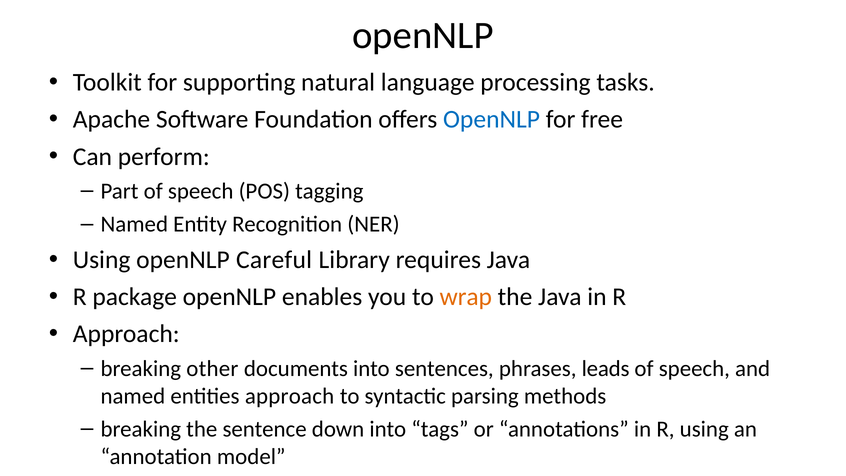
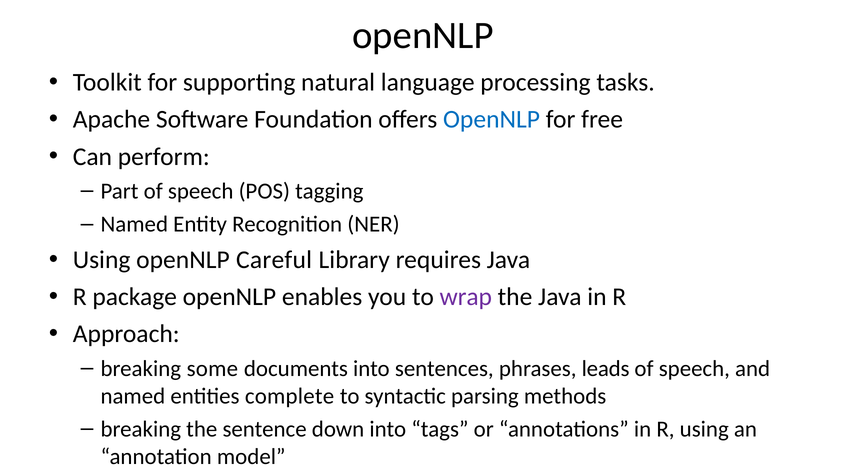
wrap colour: orange -> purple (466, 297)
other: other -> some (212, 368)
entities approach: approach -> complete (290, 396)
